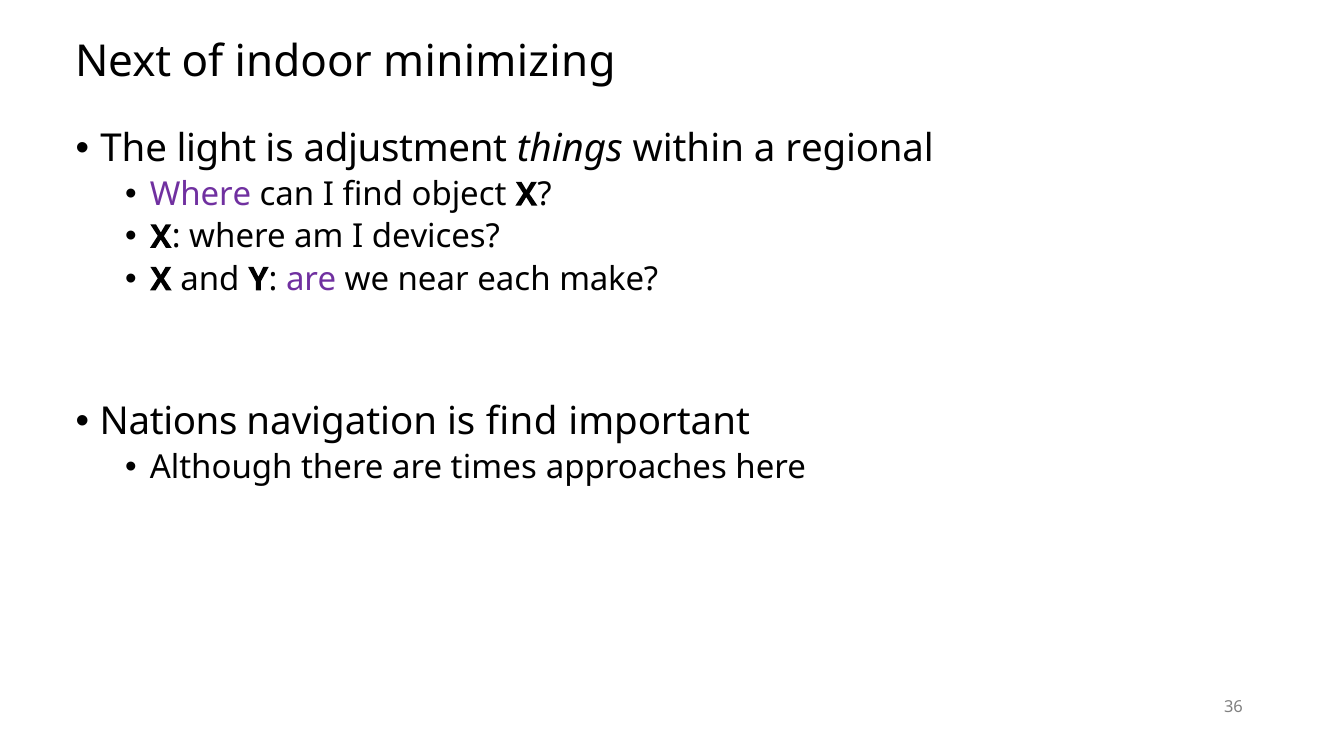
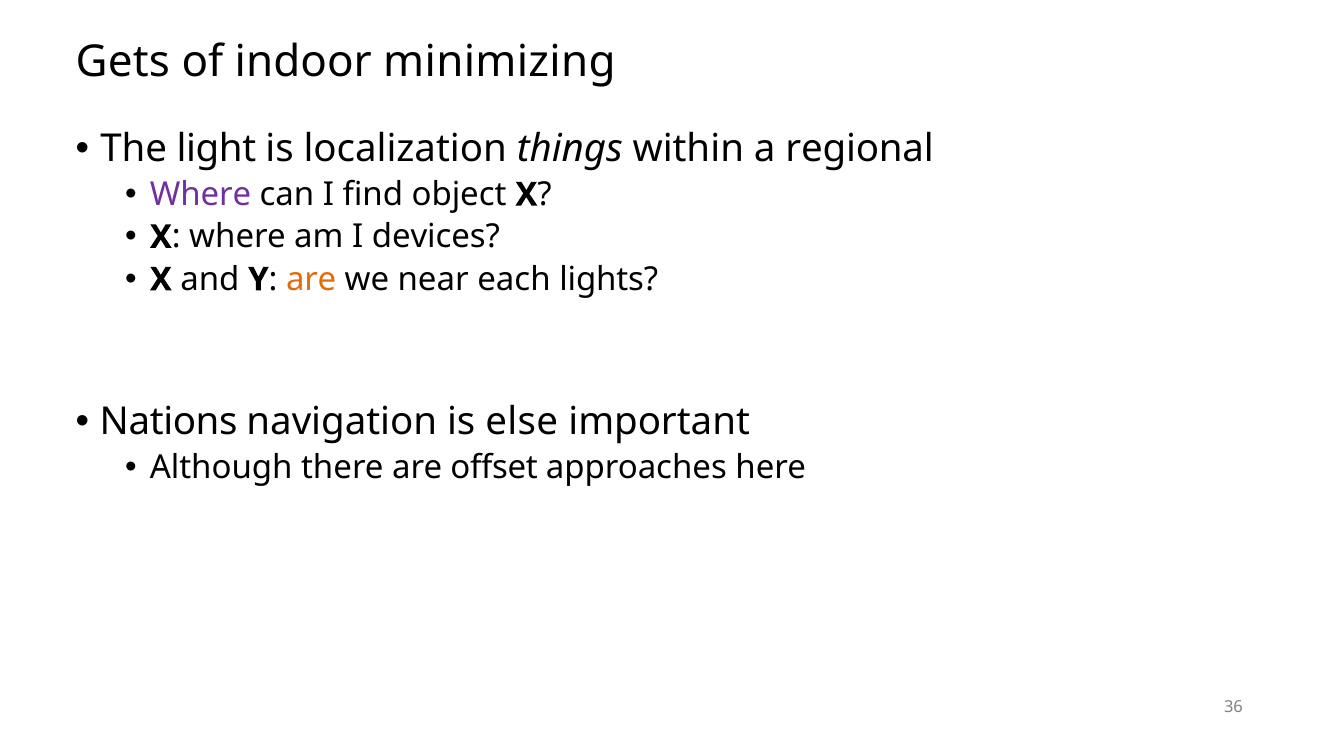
Next: Next -> Gets (123, 62)
adjustment: adjustment -> localization (405, 149)
are colour: purple -> orange (311, 280)
make: make -> lights (609, 280)
is find: find -> else (522, 422)
times: times -> offset (494, 468)
